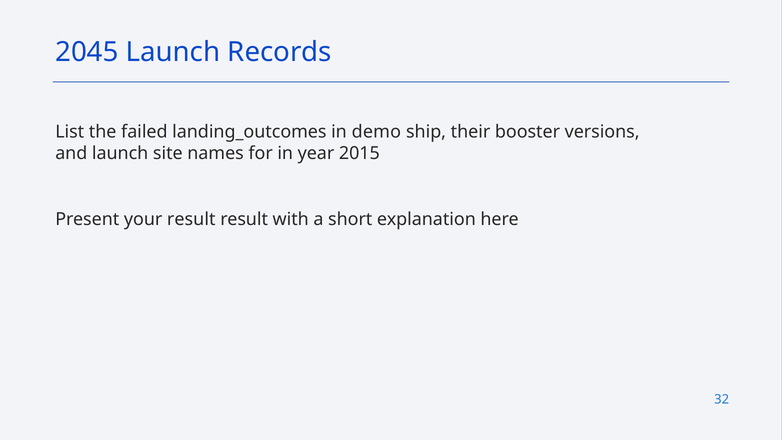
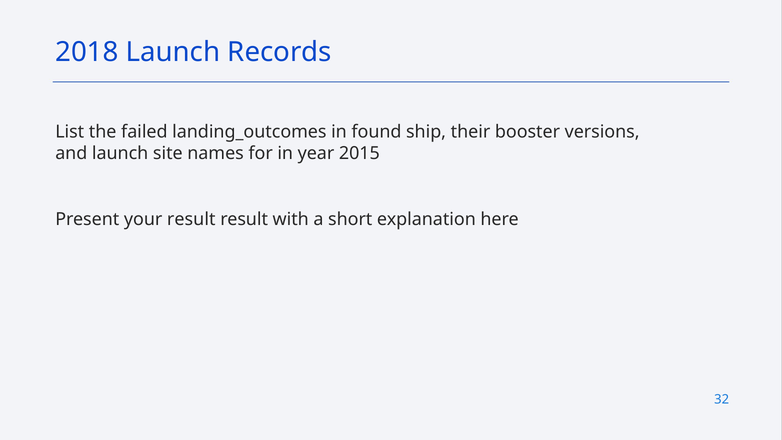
2045: 2045 -> 2018 (87, 52)
demo: demo -> found (376, 132)
